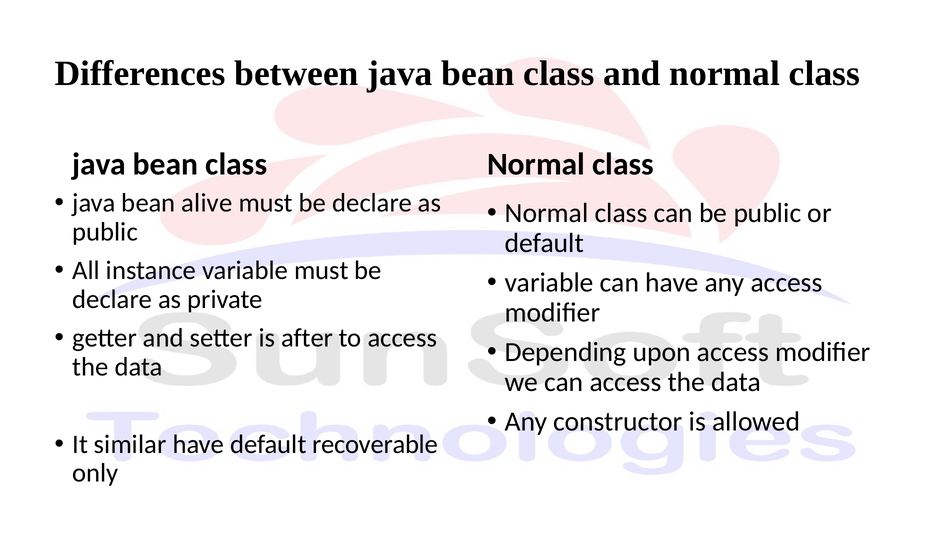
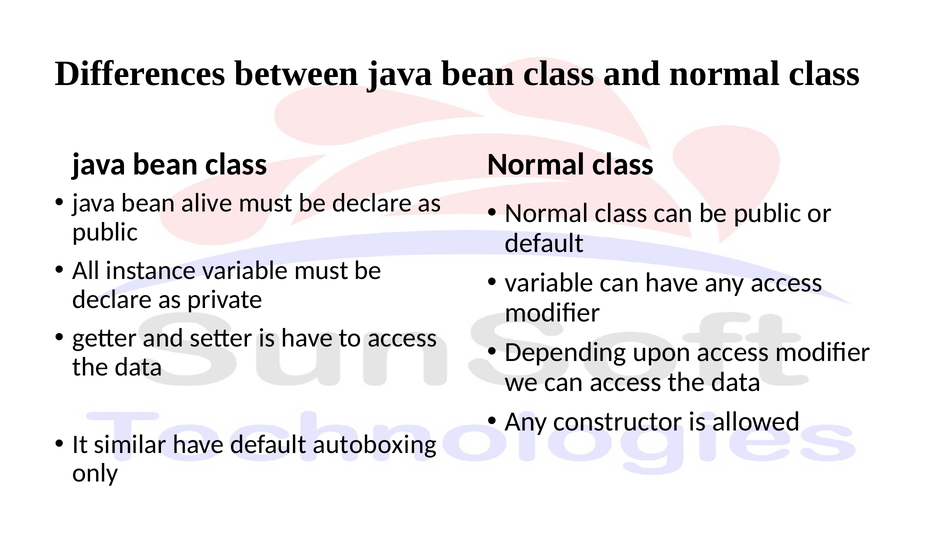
is after: after -> have (307, 338)
recoverable: recoverable -> autoboxing (375, 444)
